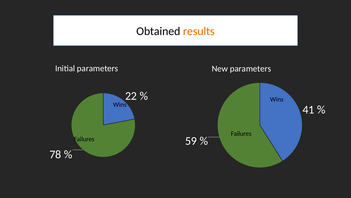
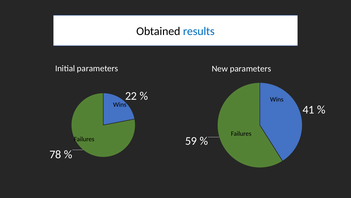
results colour: orange -> blue (199, 31)
